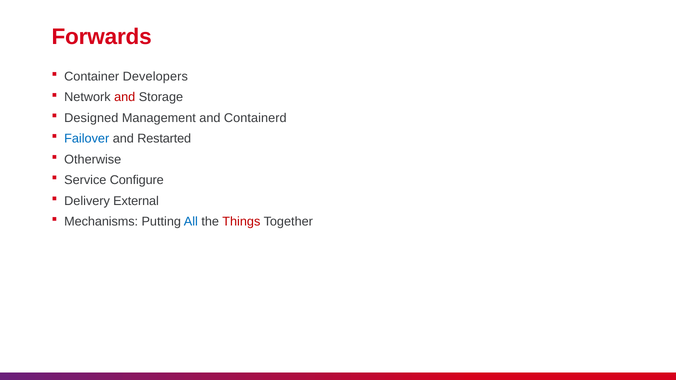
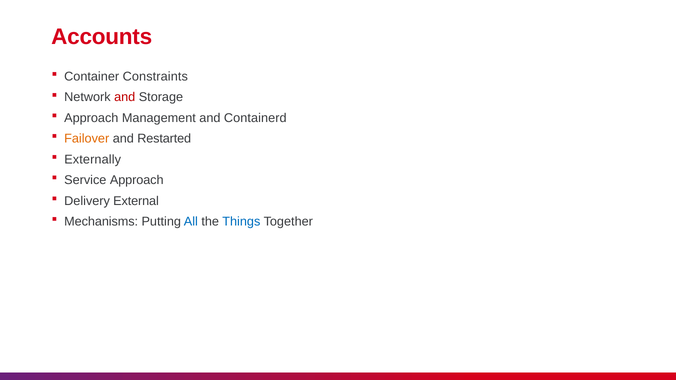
Forwards: Forwards -> Accounts (102, 37)
Developers: Developers -> Constraints (155, 77)
Designed: Designed -> Approach (91, 118)
Failover colour: blue -> orange (87, 139)
Otherwise: Otherwise -> Externally (93, 160)
Service Configure: Configure -> Approach (137, 180)
Things colour: red -> blue (241, 222)
